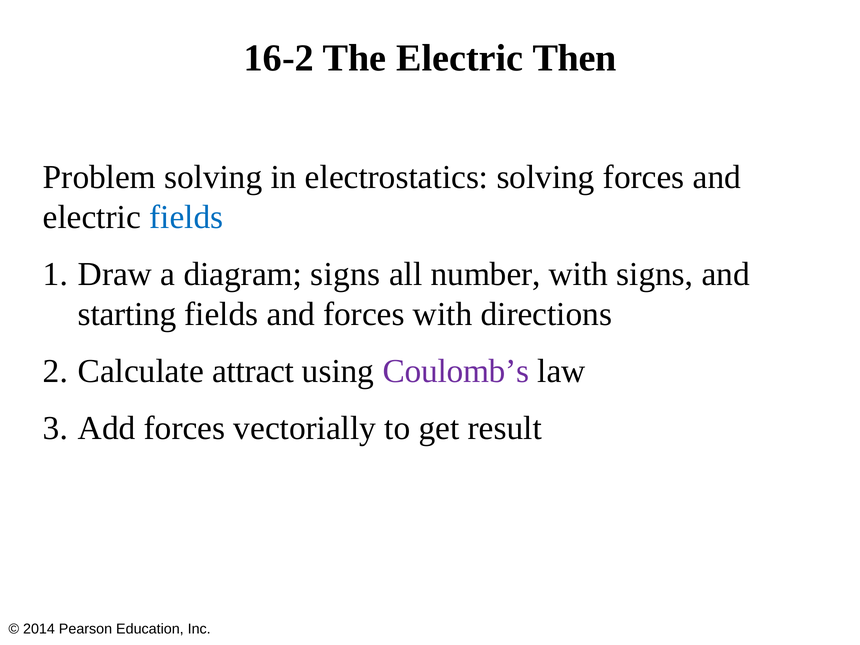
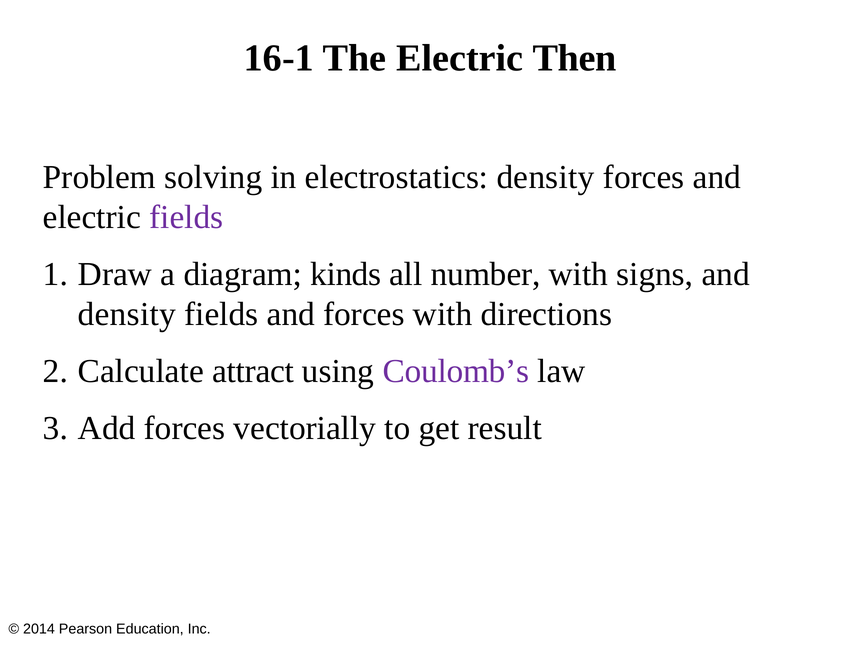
16-2: 16-2 -> 16-1 (279, 58)
electrostatics solving: solving -> density (545, 177)
fields colour: blue -> purple (186, 217)
diagram signs: signs -> kinds (346, 274)
starting: starting -> density (127, 314)
